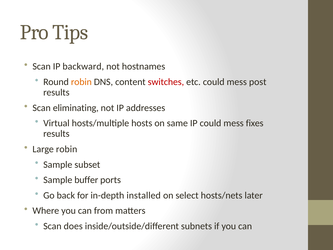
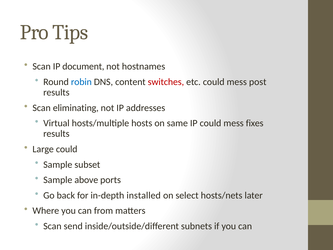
backward: backward -> document (83, 66)
robin colour: orange -> blue (81, 82)
Large robin: robin -> could (67, 149)
buffer: buffer -> above (86, 180)
does: does -> send (73, 226)
